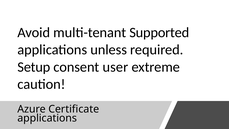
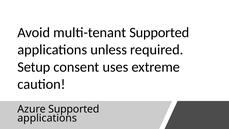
user: user -> uses (115, 67)
Azure Certificate: Certificate -> Supported (74, 109)
